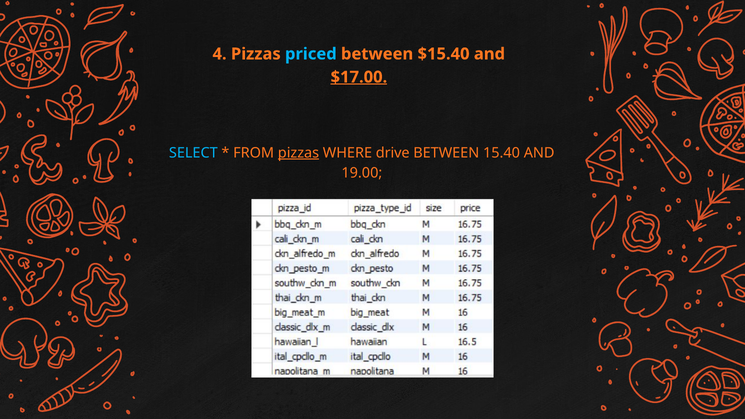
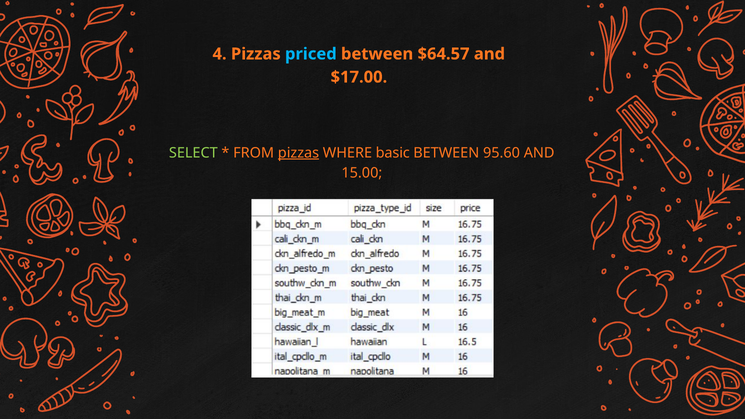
$15.40: $15.40 -> $64.57 (444, 54)
$17.00 underline: present -> none (359, 77)
SELECT colour: light blue -> light green (193, 153)
drive: drive -> basic (393, 153)
15.40: 15.40 -> 95.60 (502, 153)
19.00: 19.00 -> 15.00 (362, 173)
